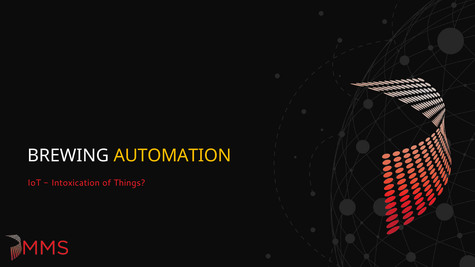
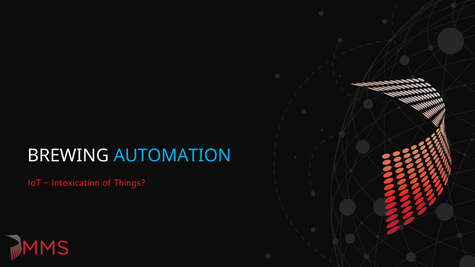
AUTOMATION colour: yellow -> light blue (172, 156)
